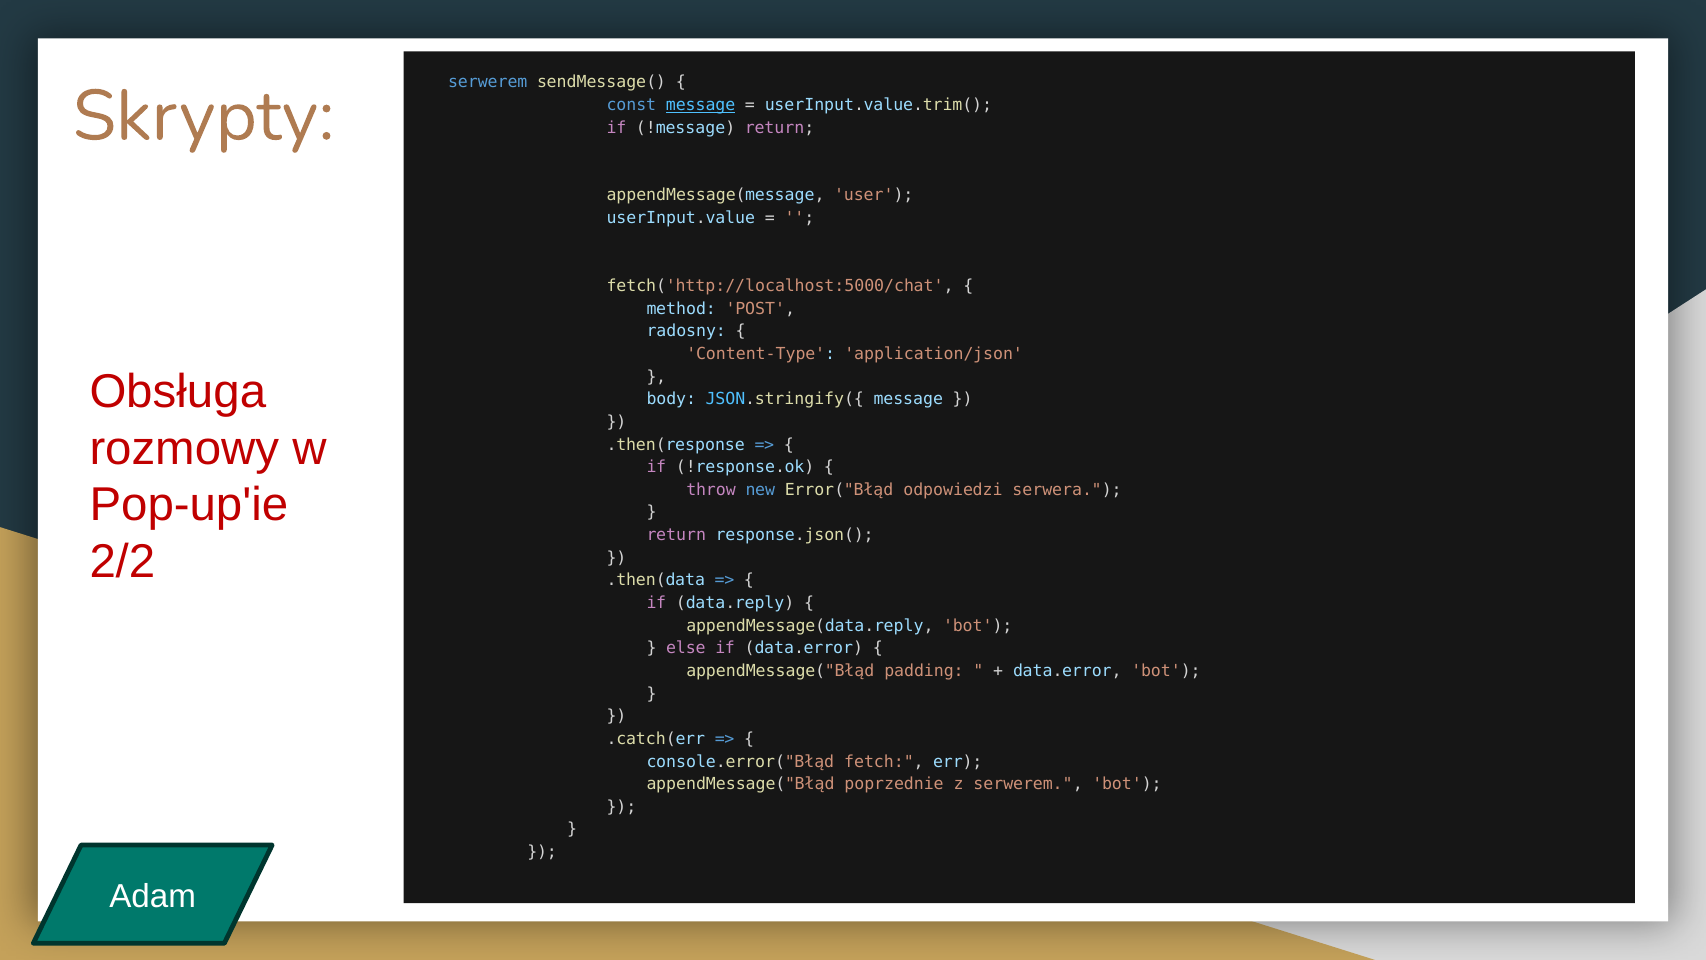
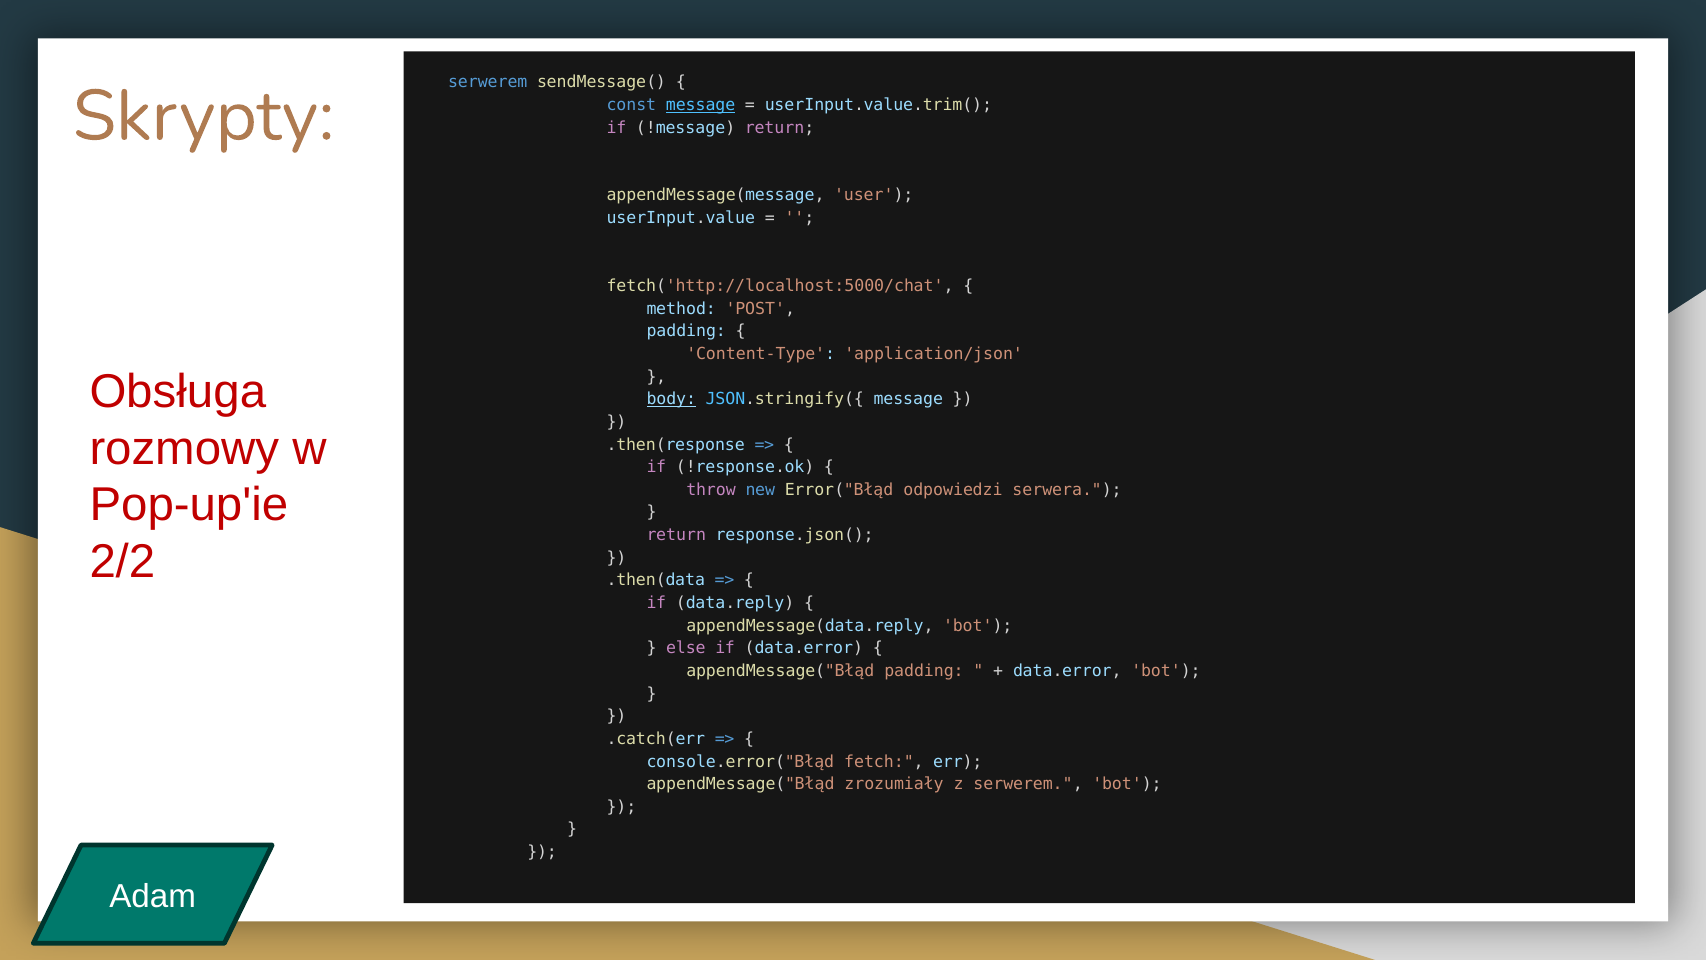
radosny: radosny -> padding (686, 331)
body underline: none -> present (671, 399)
poprzednie: poprzednie -> zrozumiały (894, 784)
